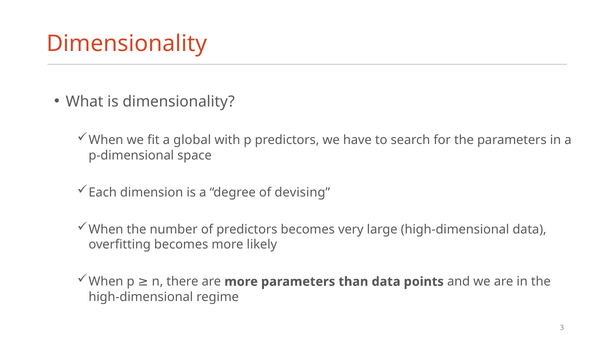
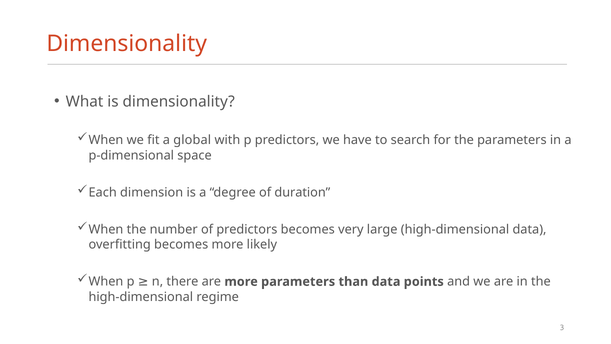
devising: devising -> duration (302, 192)
